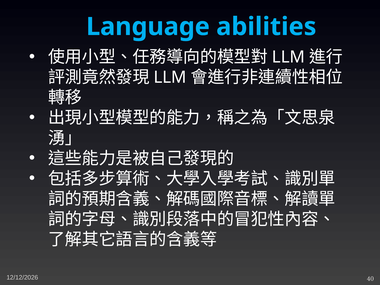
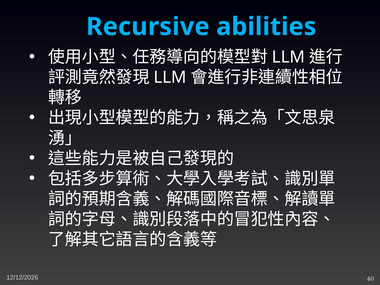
Language: Language -> Recursive (148, 27)
